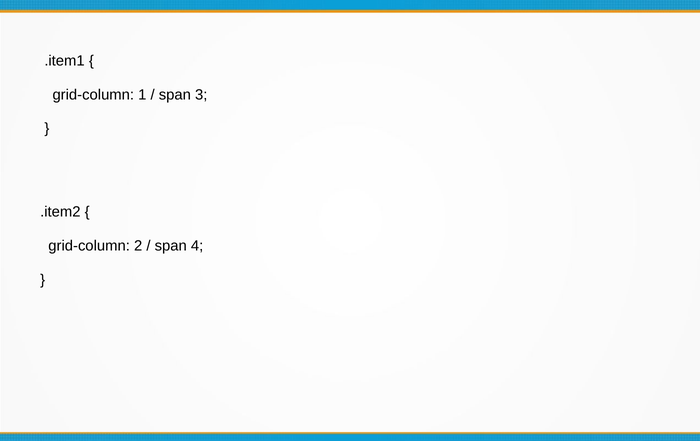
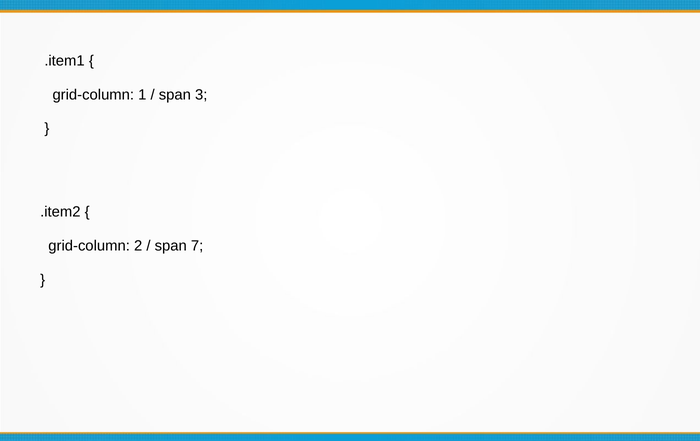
4: 4 -> 7 (197, 246)
